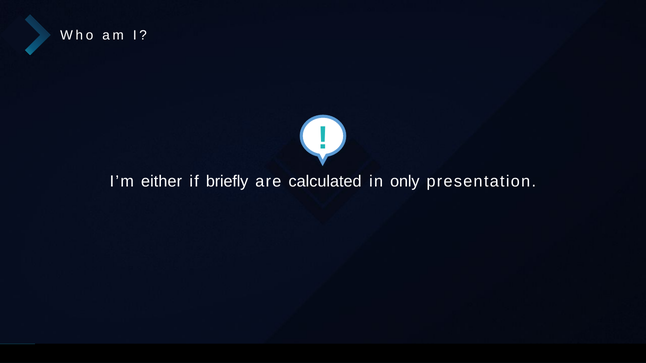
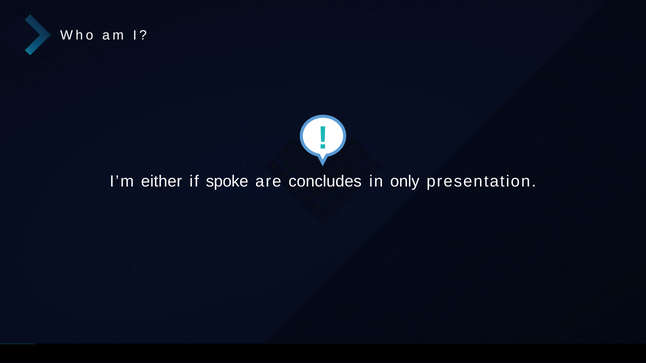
briefly: briefly -> spoke (227, 182)
calculated: calculated -> concludes (325, 182)
